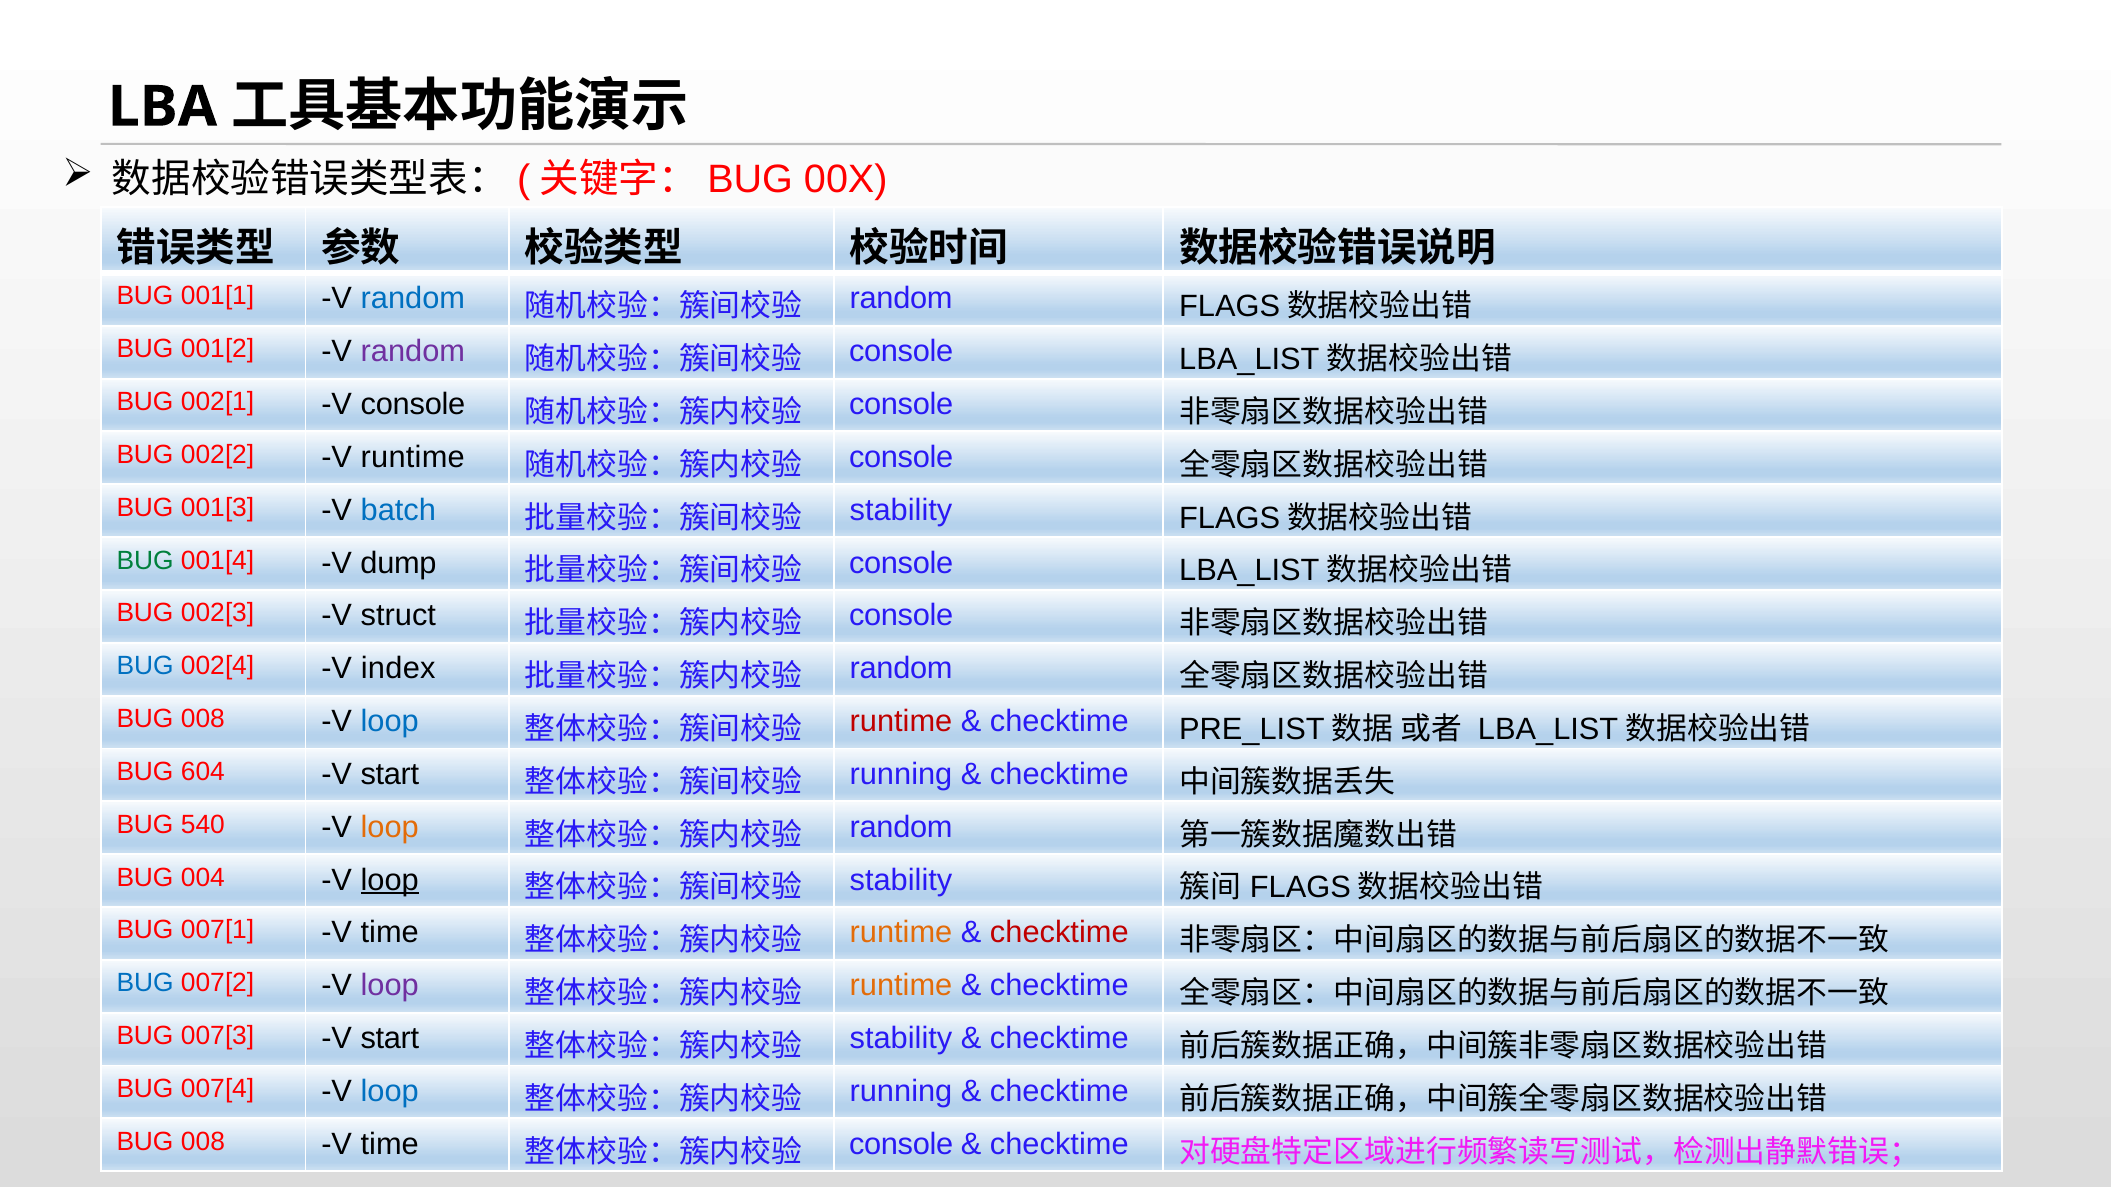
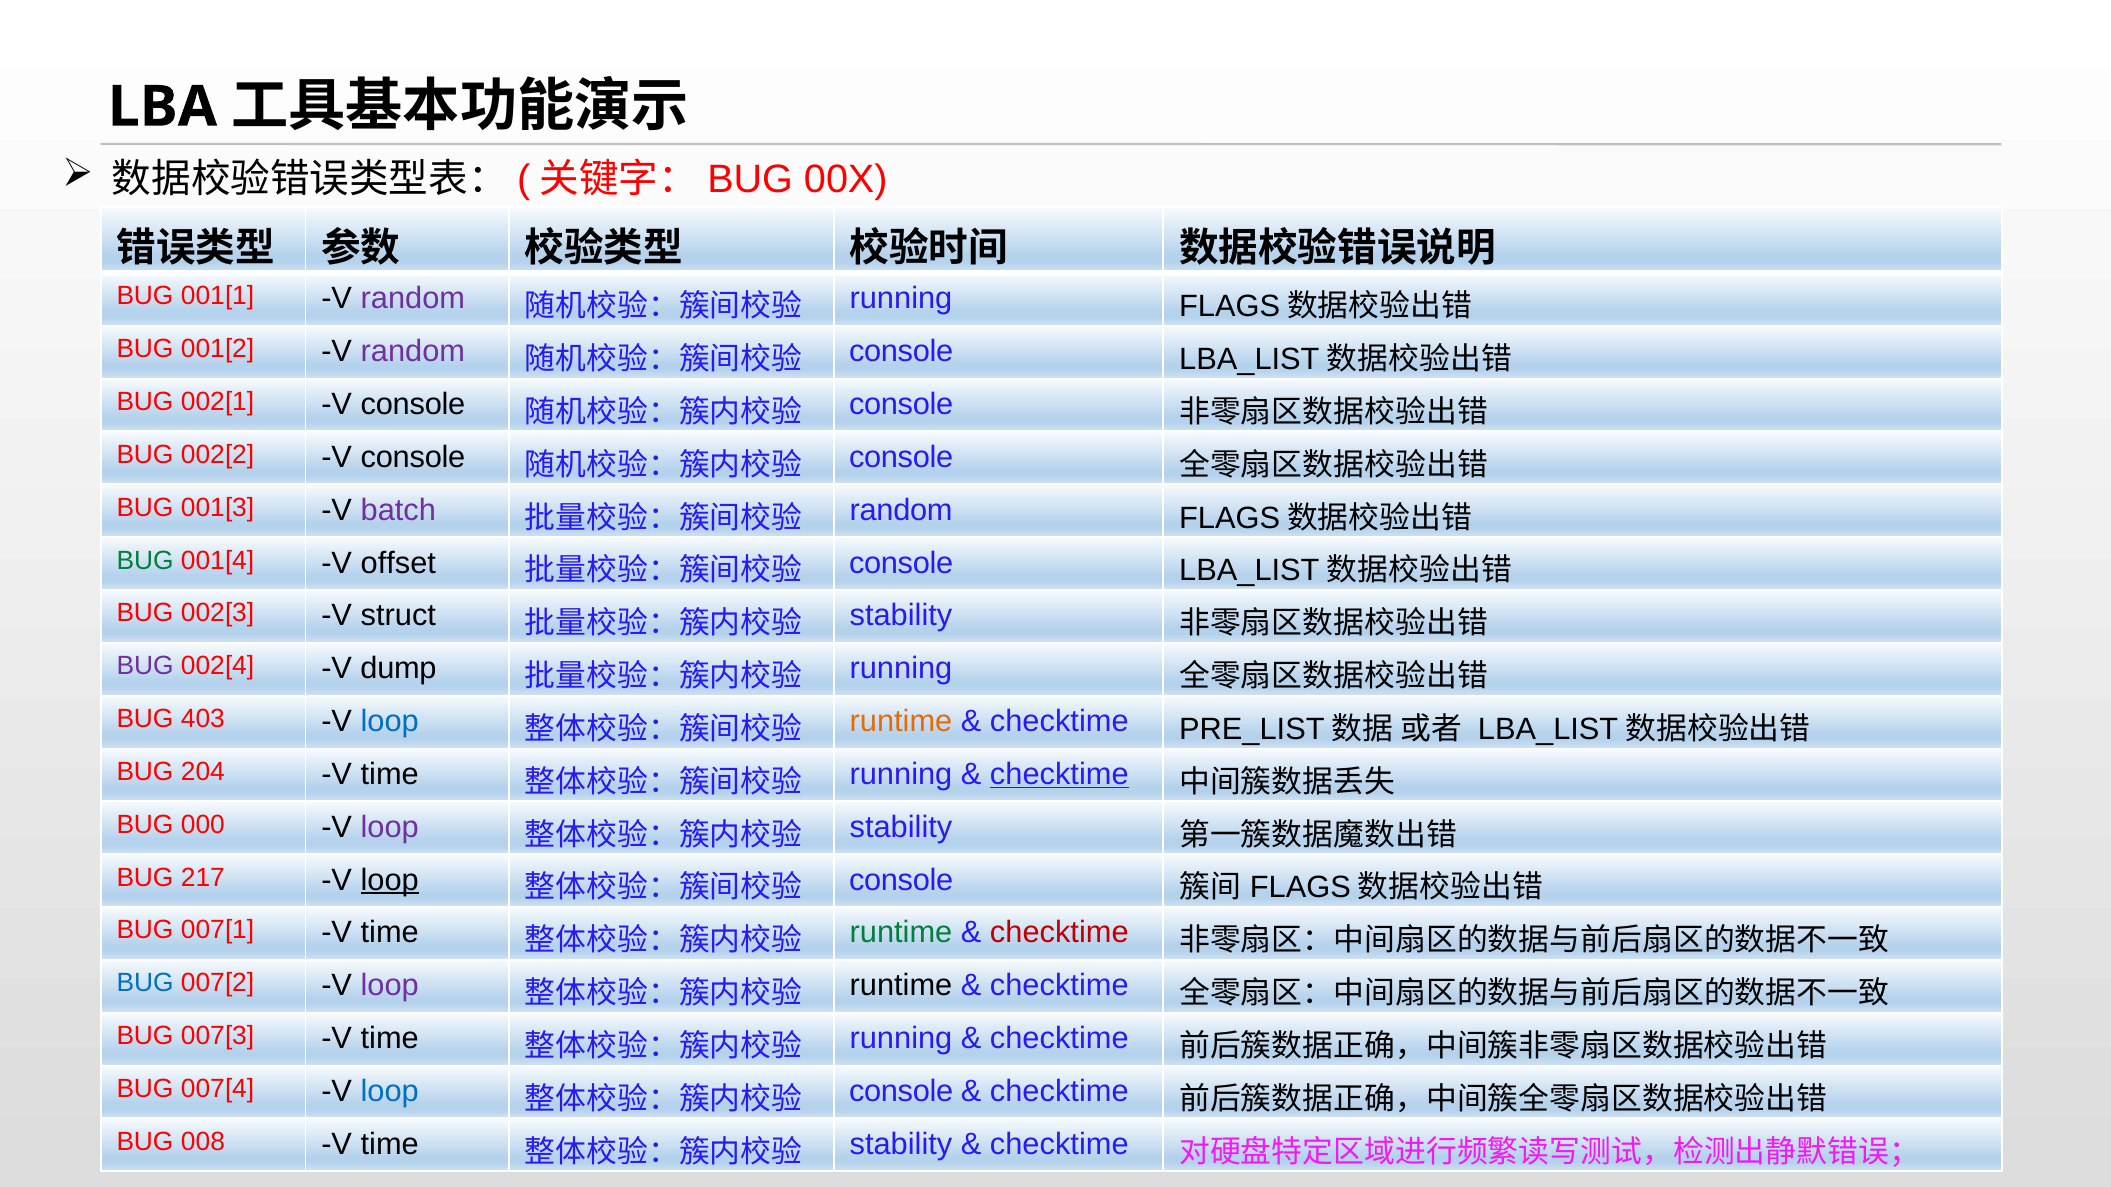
random colour: blue -> purple (413, 299)
random: random -> running (901, 299)
002[2 V runtime: runtime -> console (413, 457)
batch colour: blue -> purple (398, 510)
stability: stability -> random (901, 510)
dump: dump -> offset (398, 563)
console: console -> stability (901, 616)
BUG colour: blue -> purple (145, 666)
index: index -> dump (398, 669)
random: random -> running (901, 669)
008: 008 -> 403 (203, 719)
runtime colour: red -> orange (901, 722)
604: 604 -> 204 (203, 772)
start: start -> time (390, 774)
checktime underline: none -> present (1059, 774)
540: 540 -> 000 (203, 825)
loop colour: orange -> purple (390, 827)
random: random -> stability (901, 827)
004: 004 -> 217 (203, 878)
stability: stability -> console (901, 880)
runtime colour: orange -> green (901, 933)
runtime colour: orange -> black (901, 986)
007[3 V start: start -> time (390, 1039)
stability: stability -> running (901, 1039)
running: running -> console (901, 1092)
console: console -> stability (901, 1144)
